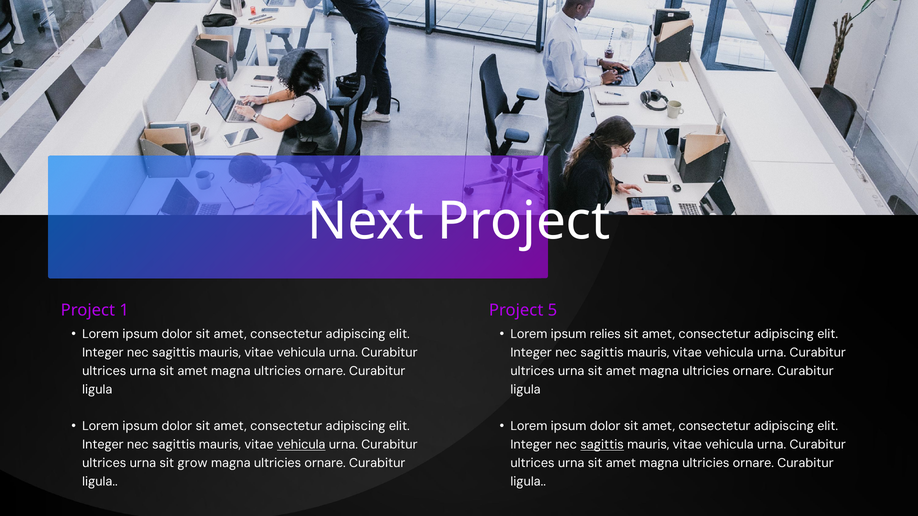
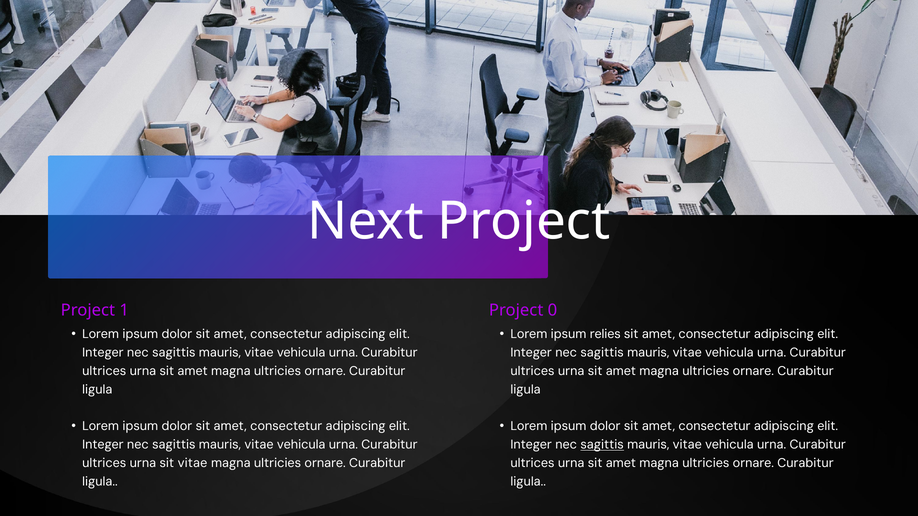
5: 5 -> 0 (552, 310)
vehicula underline: present -> none (301, 445)
sit grow: grow -> vitae (192, 463)
